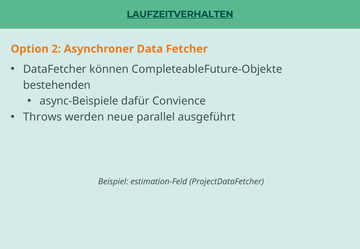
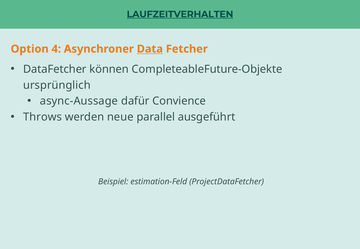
2: 2 -> 4 (56, 49)
Data underline: none -> present (150, 49)
bestehenden: bestehenden -> ursprünglich (57, 85)
async-Beispiele: async-Beispiele -> async-Aussage (79, 101)
